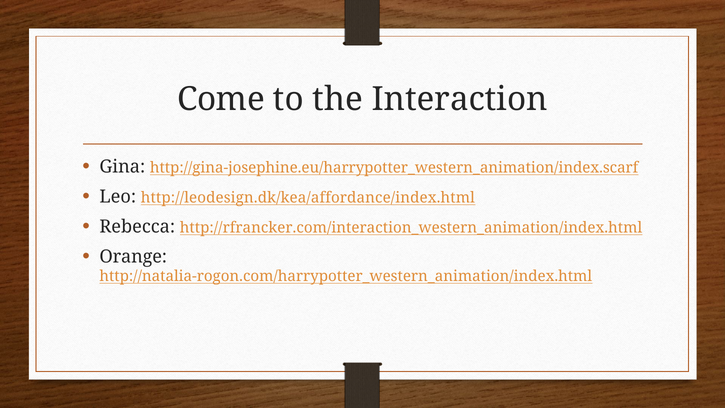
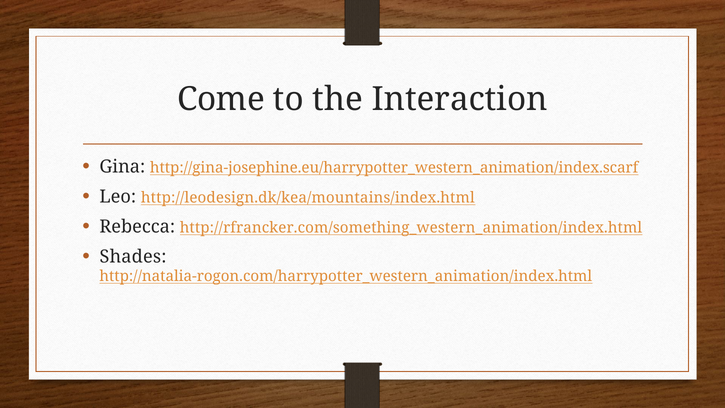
http://leodesign.dk/kea/affordance/index.html: http://leodesign.dk/kea/affordance/index.html -> http://leodesign.dk/kea/mountains/index.html (308, 198)
http://rfrancker.com/interaction_western_animation/index.html: http://rfrancker.com/interaction_western_animation/index.html -> http://rfrancker.com/something_western_animation/index.html (411, 228)
Orange: Orange -> Shades (133, 257)
